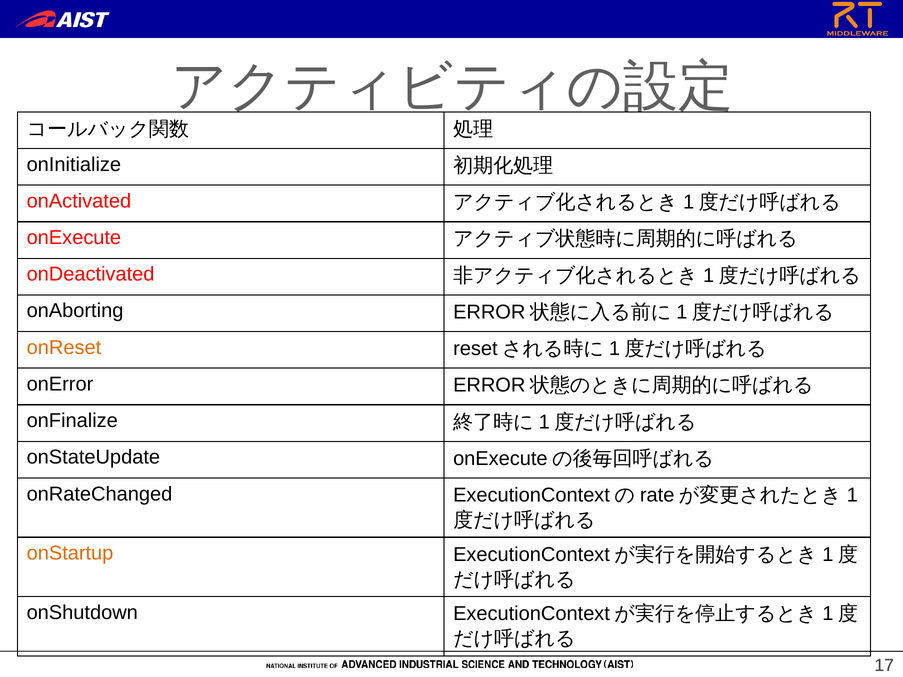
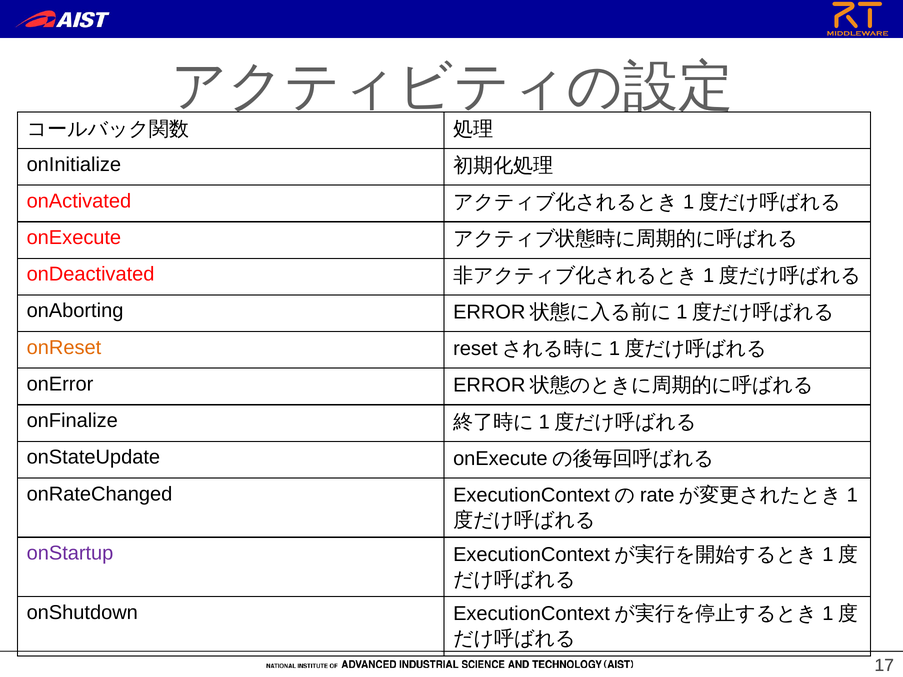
onStartup colour: orange -> purple (70, 553)
